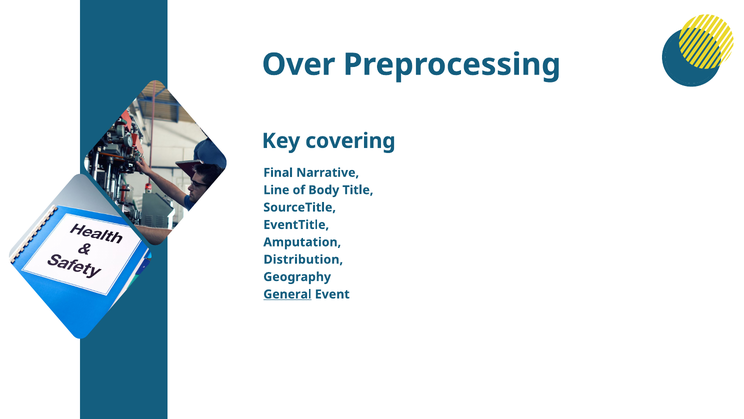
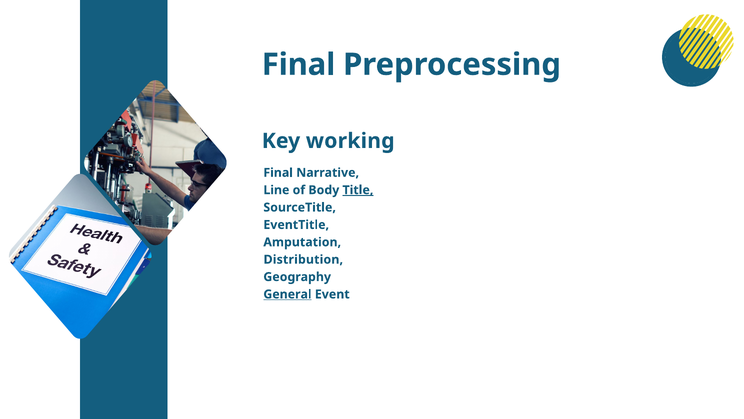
Over: Over -> Final (299, 65)
covering: covering -> working (350, 141)
Title underline: none -> present (358, 190)
